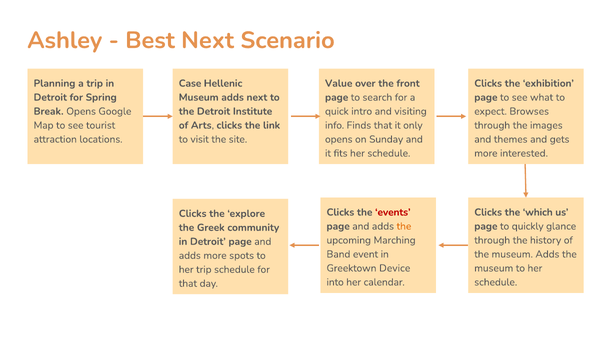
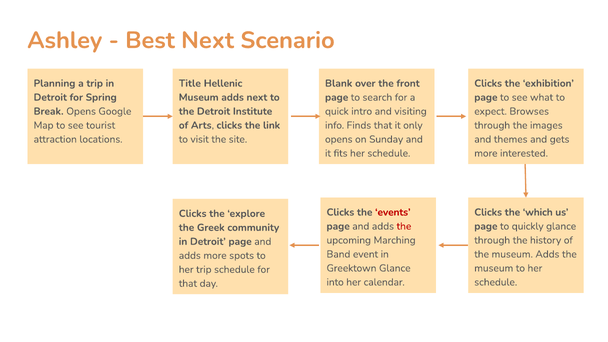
Case: Case -> Title (190, 83)
Value: Value -> Blank (339, 83)
the colour: orange -> red (404, 226)
Greektown Device: Device -> Glance (395, 268)
